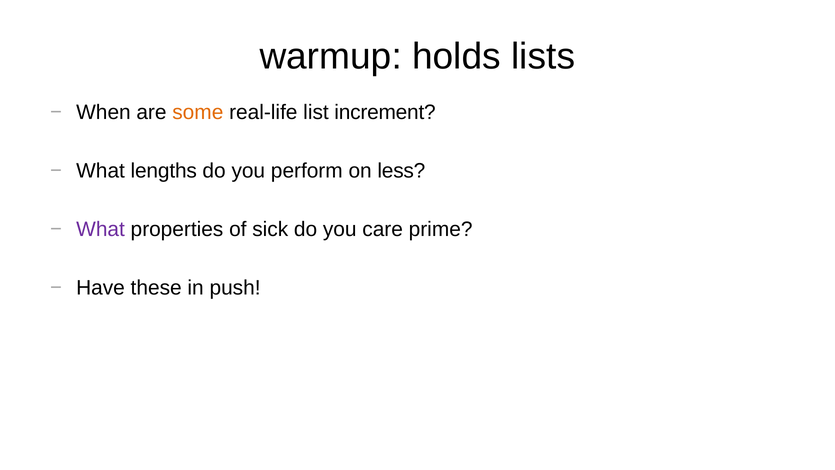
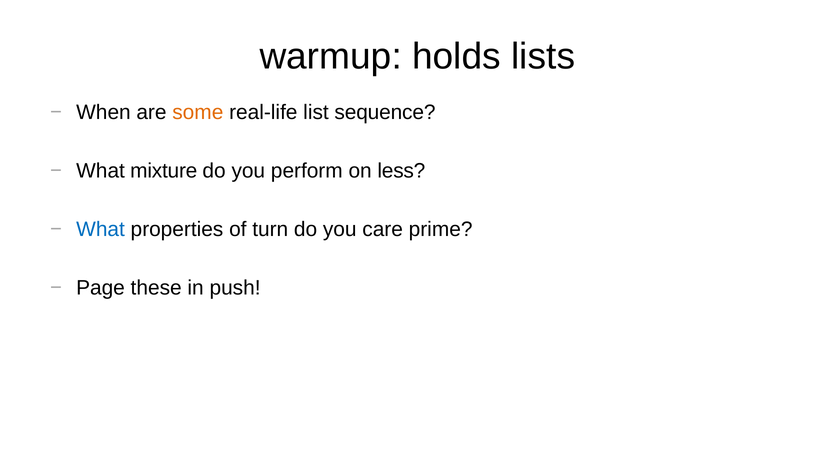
increment: increment -> sequence (385, 112)
lengths: lengths -> mixture (164, 171)
What colour: purple -> blue (101, 229)
sick: sick -> turn (270, 229)
Have: Have -> Page (101, 288)
